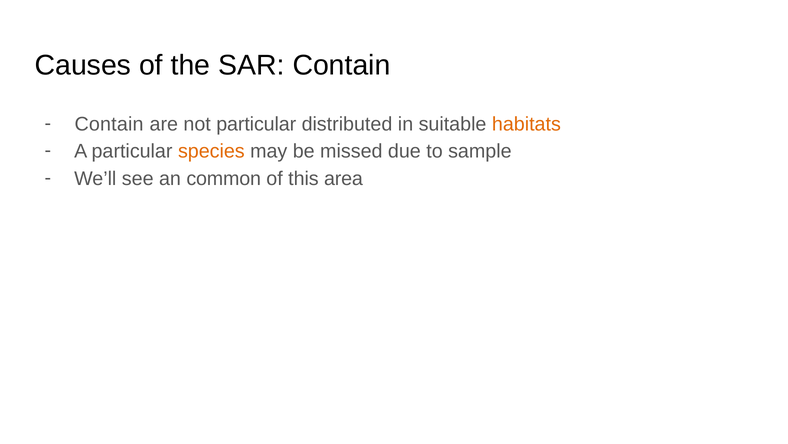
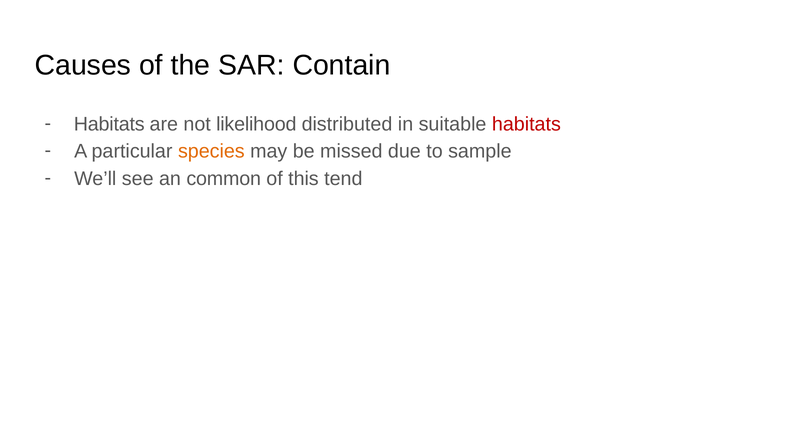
Contain: Contain -> Habitats (109, 124)
not particular: particular -> likelihood (256, 124)
habitats colour: orange -> red (526, 124)
area: area -> tend (343, 178)
